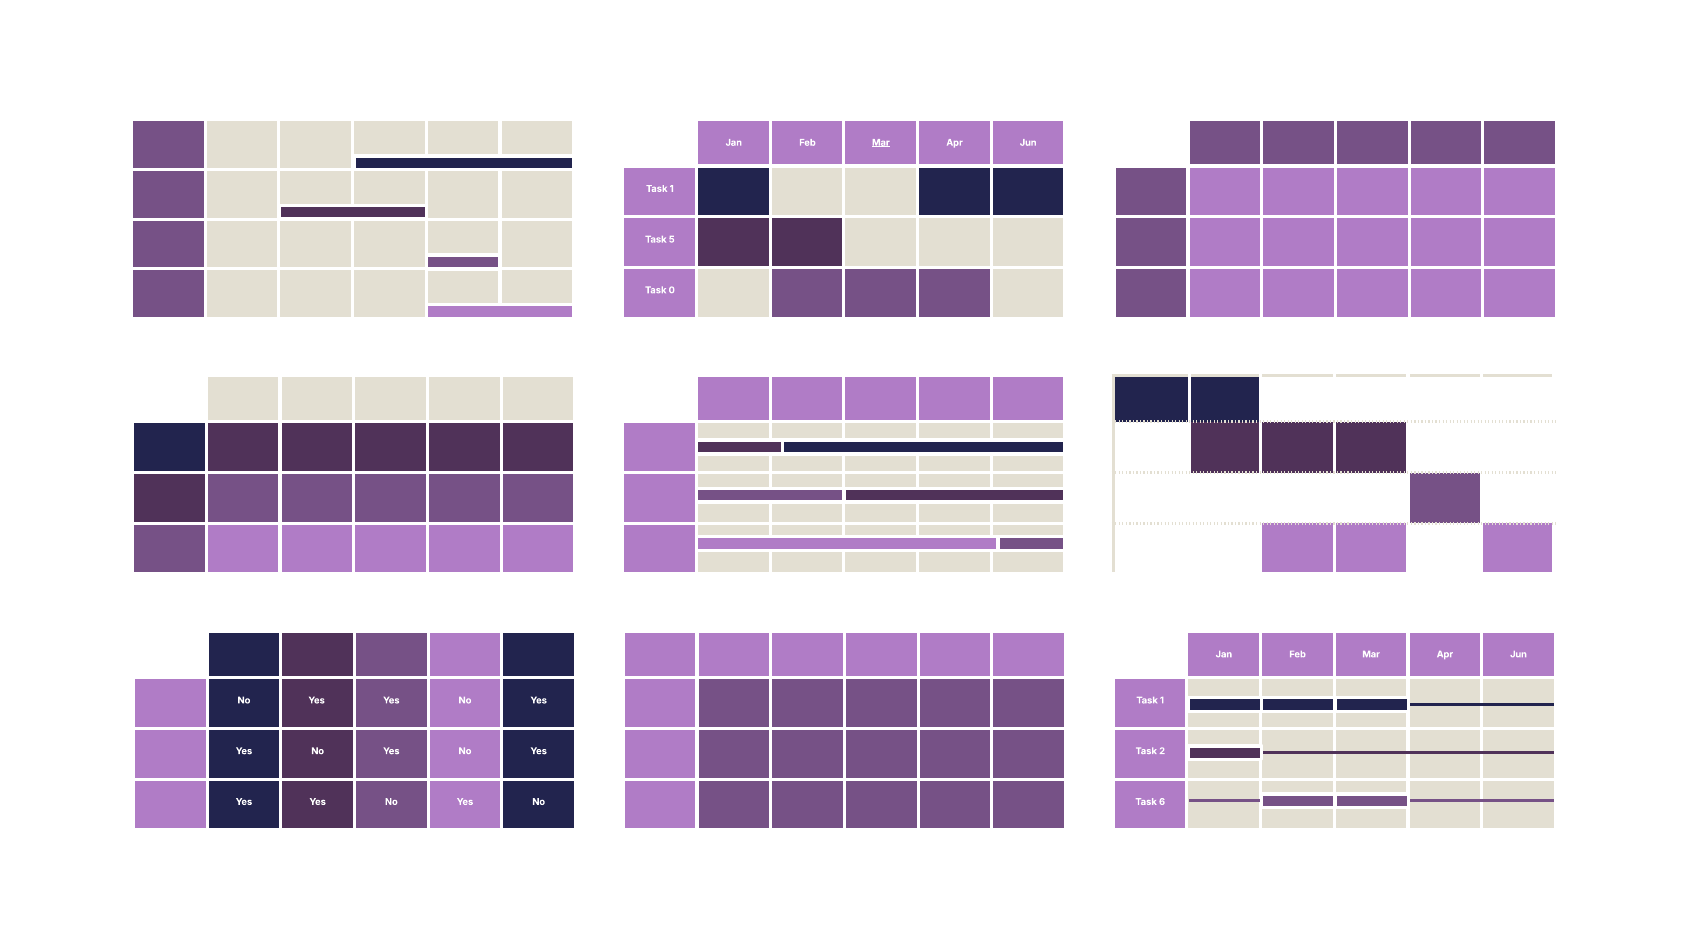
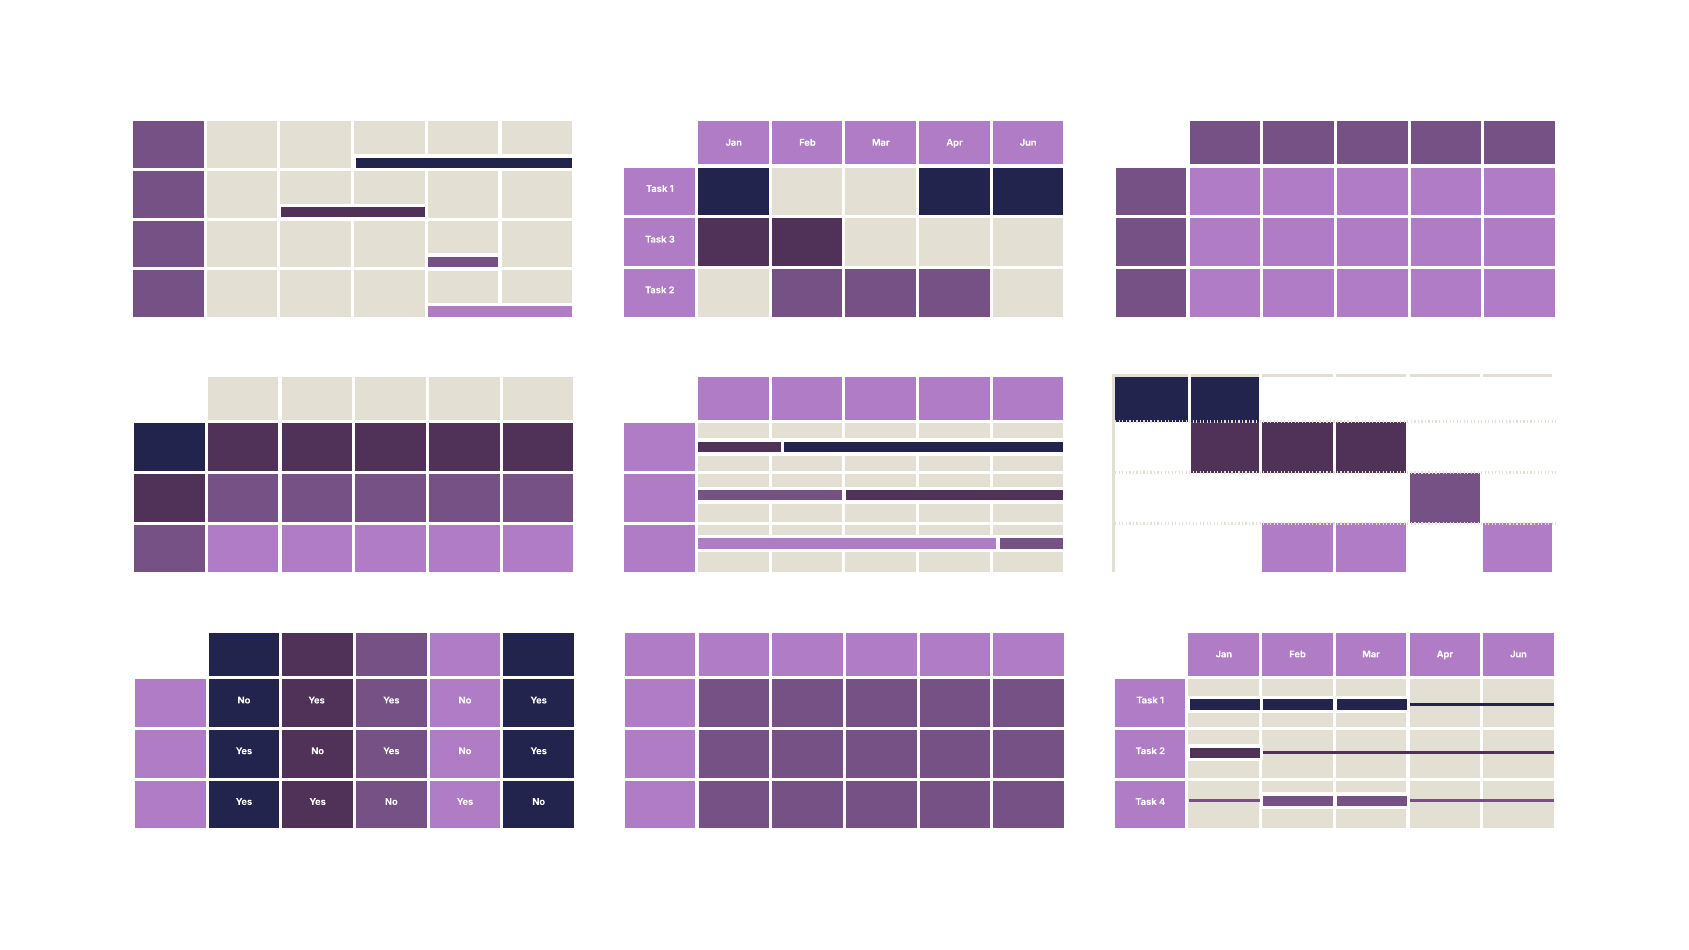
Mar underline: present -> none (881, 143)
5: 5 -> 3 (672, 239)
0: 0 -> 2 (672, 290)
6: 6 -> 4 (1162, 802)
